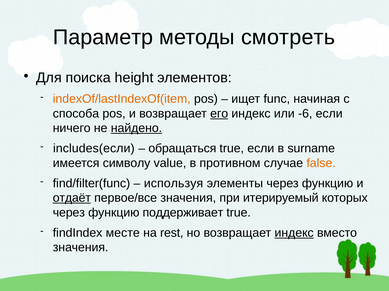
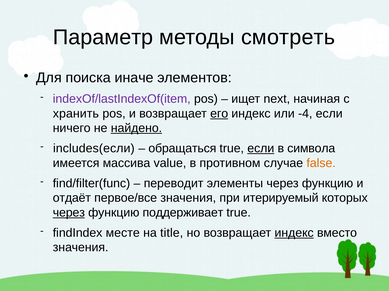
height: height -> иначе (134, 78)
indexOf/lastIndexOf(item colour: orange -> purple (122, 99)
func: func -> next (277, 99)
способа: способа -> хранить (76, 114)
-6: -6 -> -4 (305, 114)
если underline: none -> present (261, 149)
surname: surname -> символа (311, 149)
символу: символу -> массива (127, 163)
используя: используя -> переводит (174, 184)
отдаёт underline: present -> none (72, 198)
через underline: none -> present (69, 213)
rest: rest -> title (172, 233)
